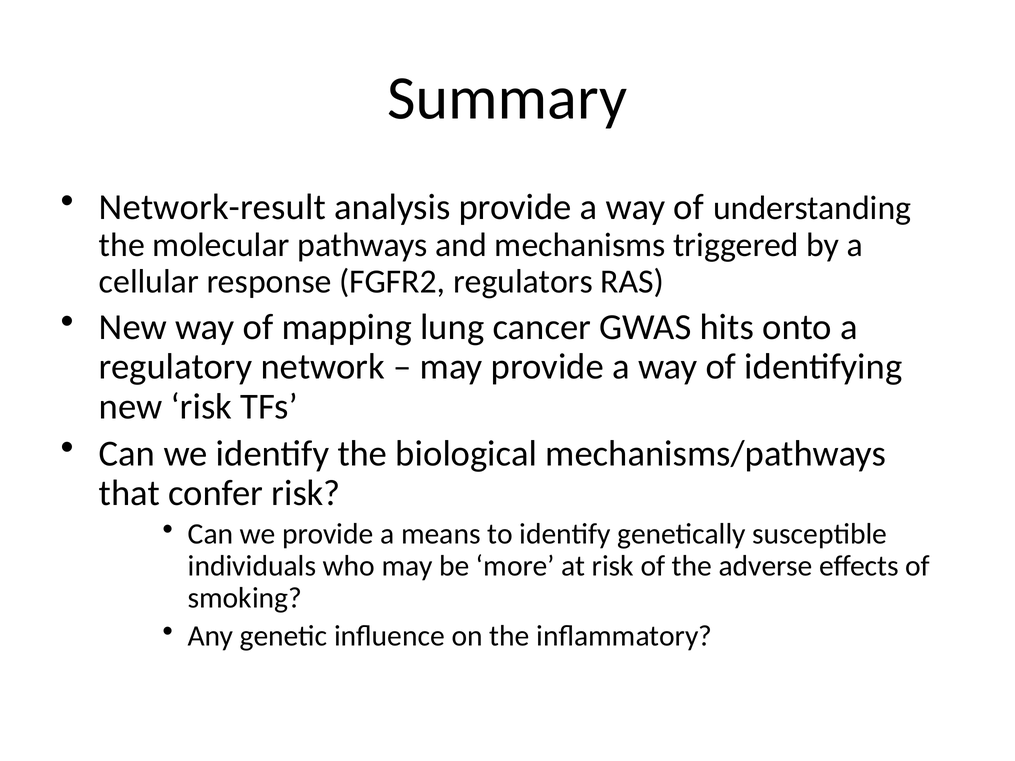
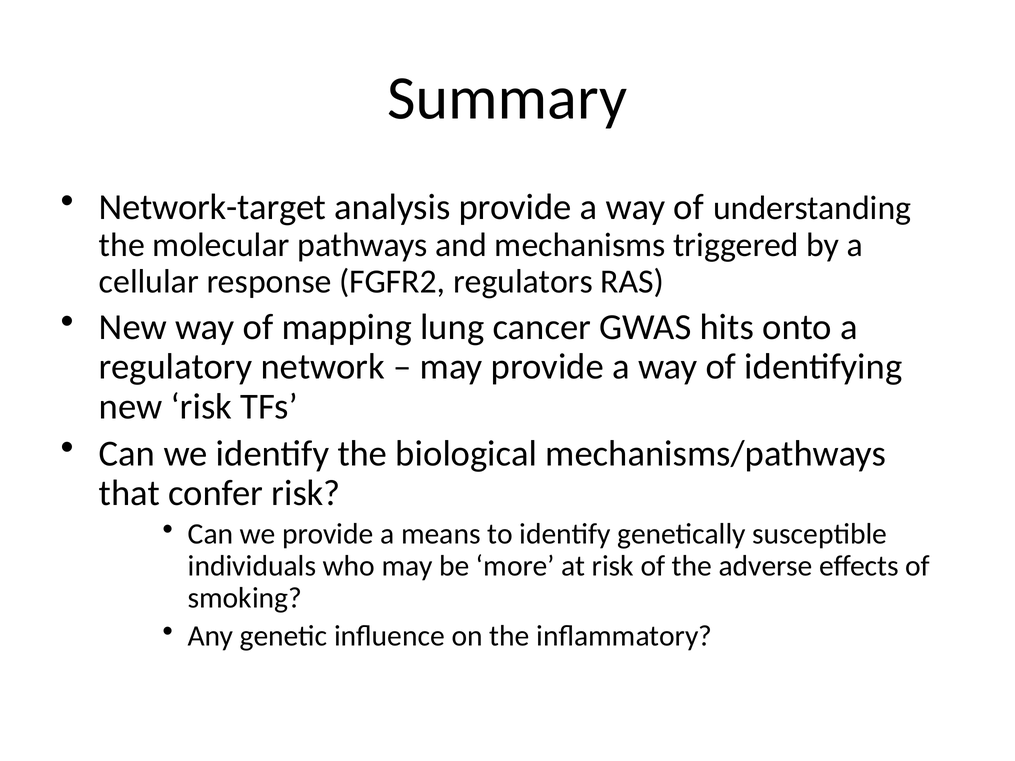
Network-result: Network-result -> Network-target (213, 207)
